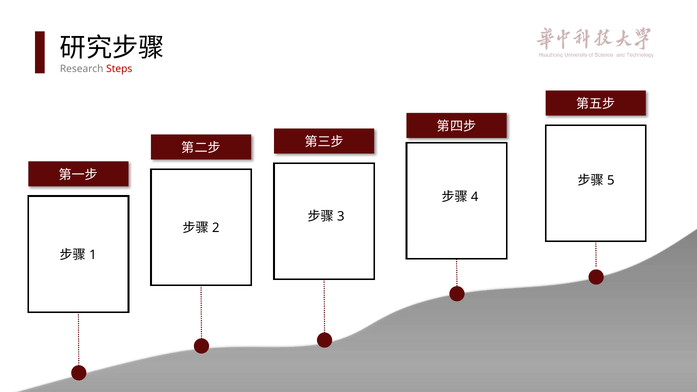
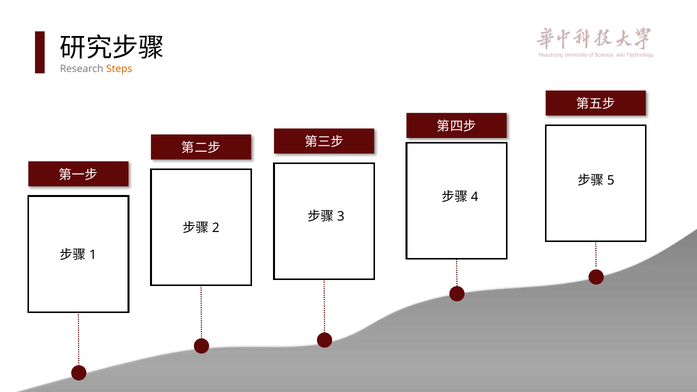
Steps colour: red -> orange (119, 69)
